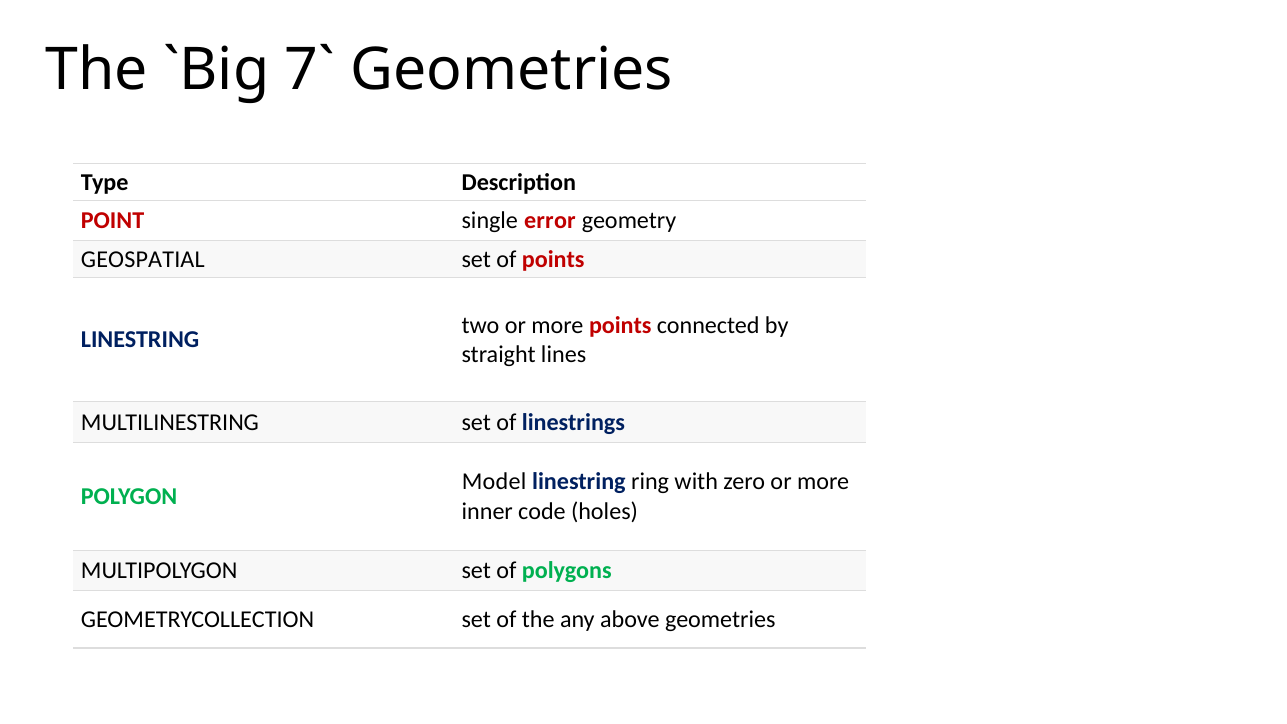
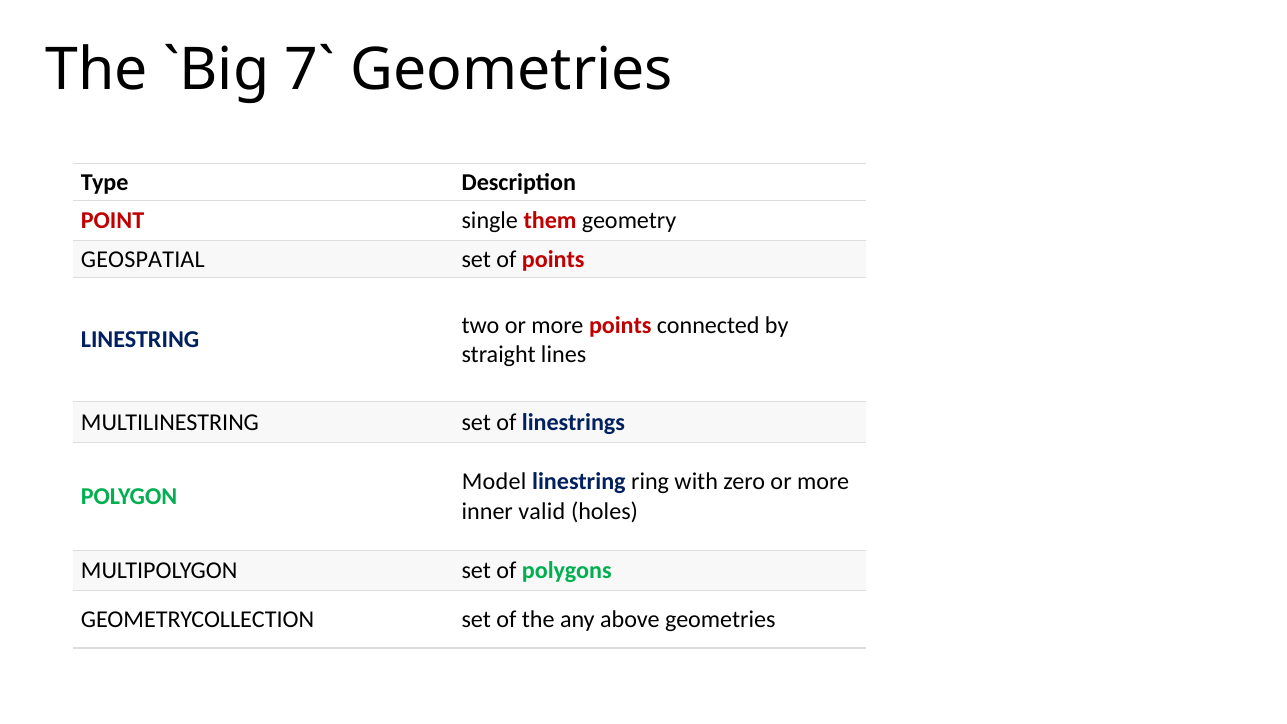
error: error -> them (550, 221)
code: code -> valid (542, 511)
